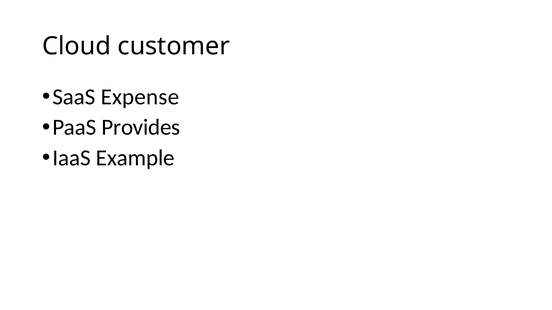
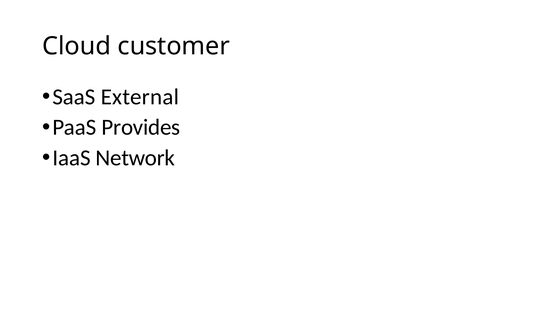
Expense: Expense -> External (140, 97)
Example: Example -> Network (135, 158)
